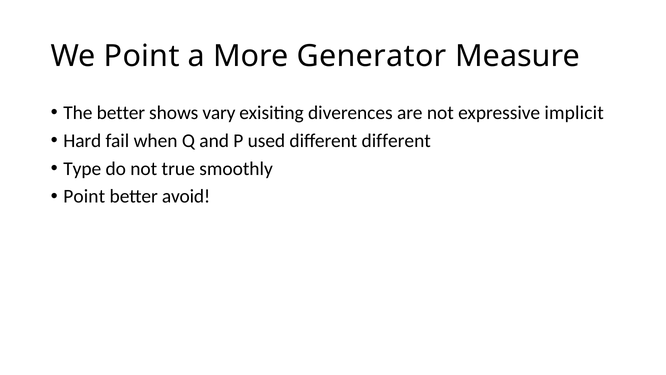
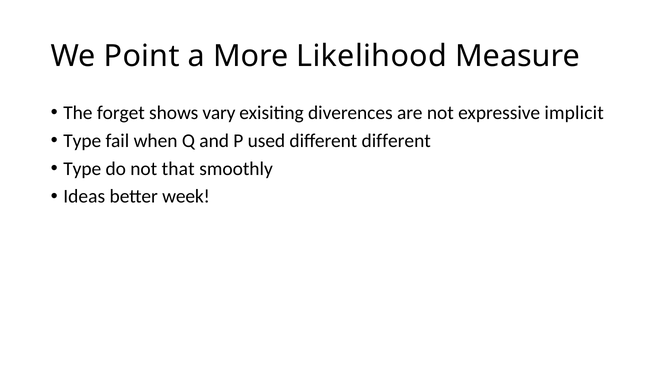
Generator: Generator -> Likelihood (372, 56)
The better: better -> forget (121, 113)
Hard: Hard -> Type (82, 141)
true: true -> that (178, 168)
Point: Point -> Ideas (84, 196)
avoid: avoid -> week (186, 196)
